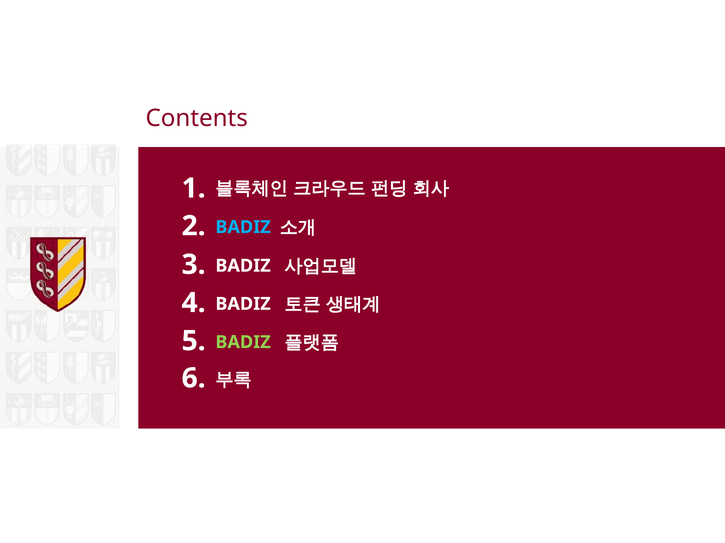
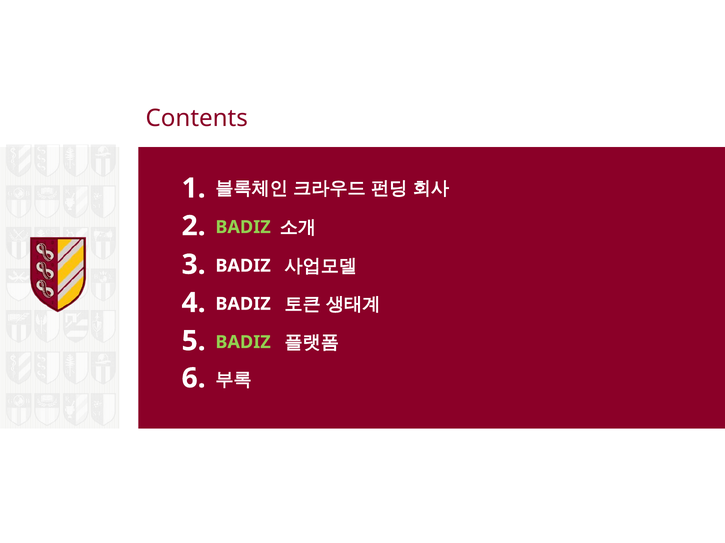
BADIZ colour: light blue -> light green (243, 227)
